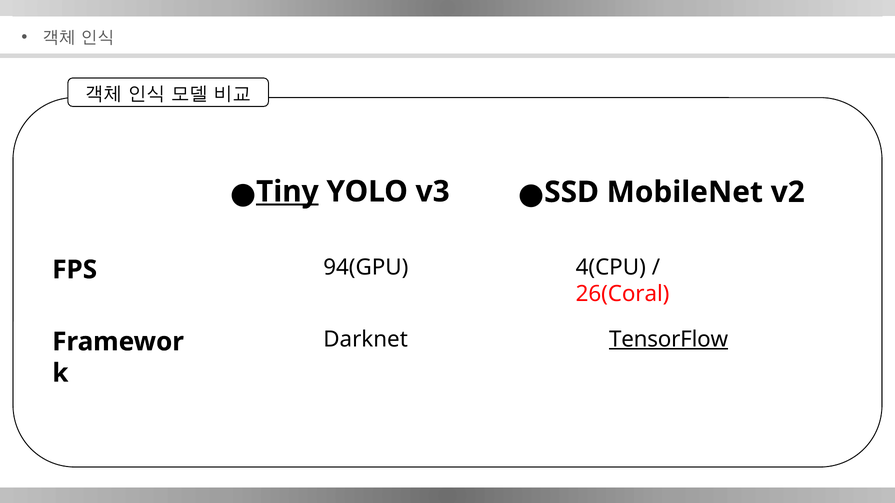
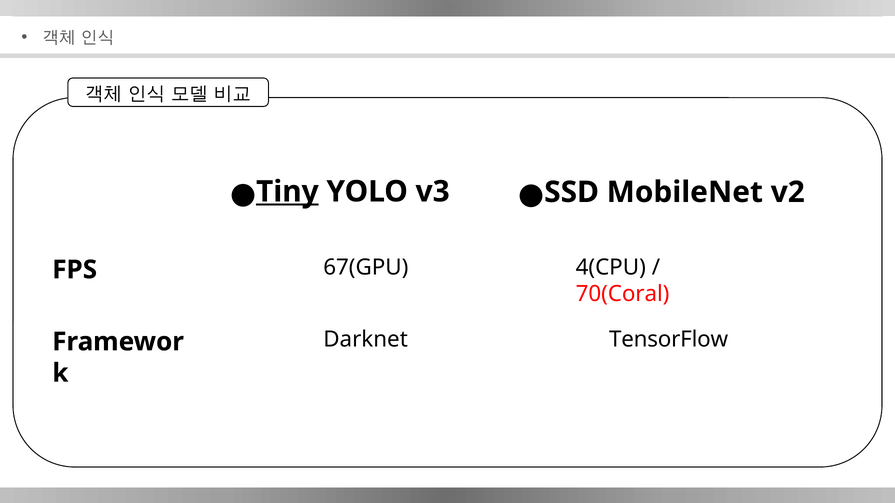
94(GPU: 94(GPU -> 67(GPU (366, 267)
26(Coral: 26(Coral -> 70(Coral (623, 294)
TensorFlow underline: present -> none (669, 340)
